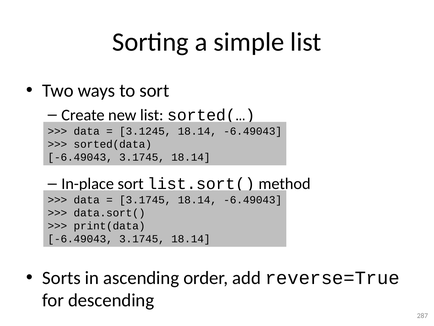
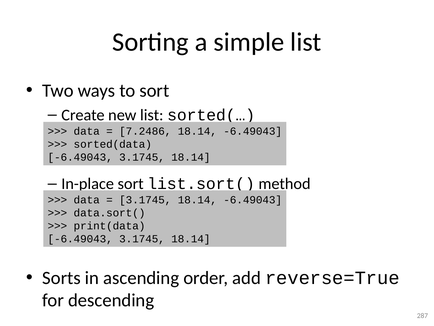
3.1245: 3.1245 -> 7.2486 (145, 131)
